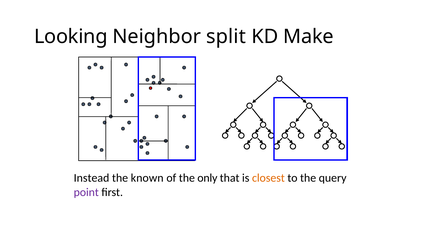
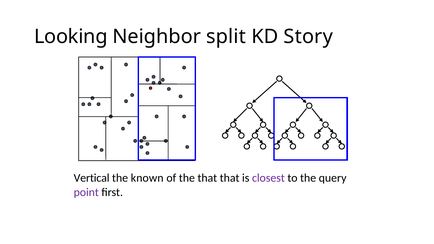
Make: Make -> Story (308, 36)
Instead: Instead -> Vertical (92, 178)
the only: only -> that (207, 178)
closest colour: orange -> purple (268, 178)
